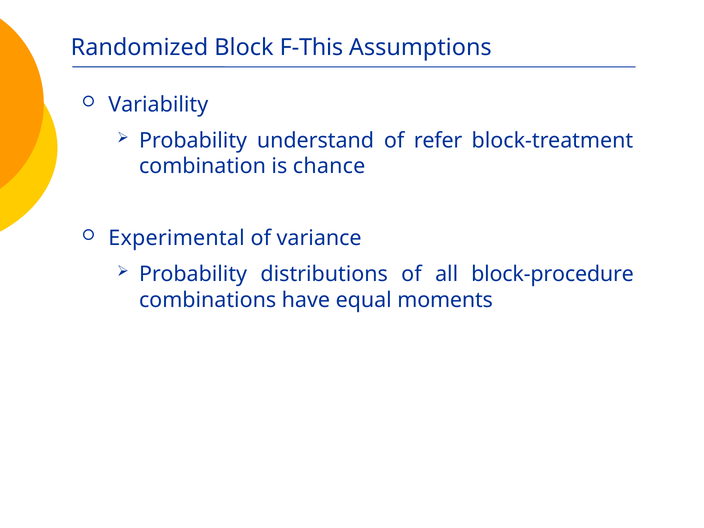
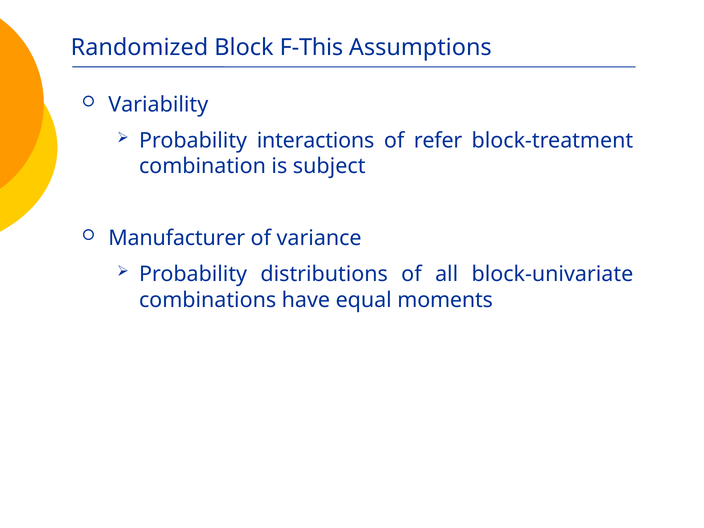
understand: understand -> interactions (316, 141)
chance: chance -> subject (329, 166)
Experimental: Experimental -> Manufacturer (177, 238)
block-procedure: block-procedure -> block-univariate (552, 274)
